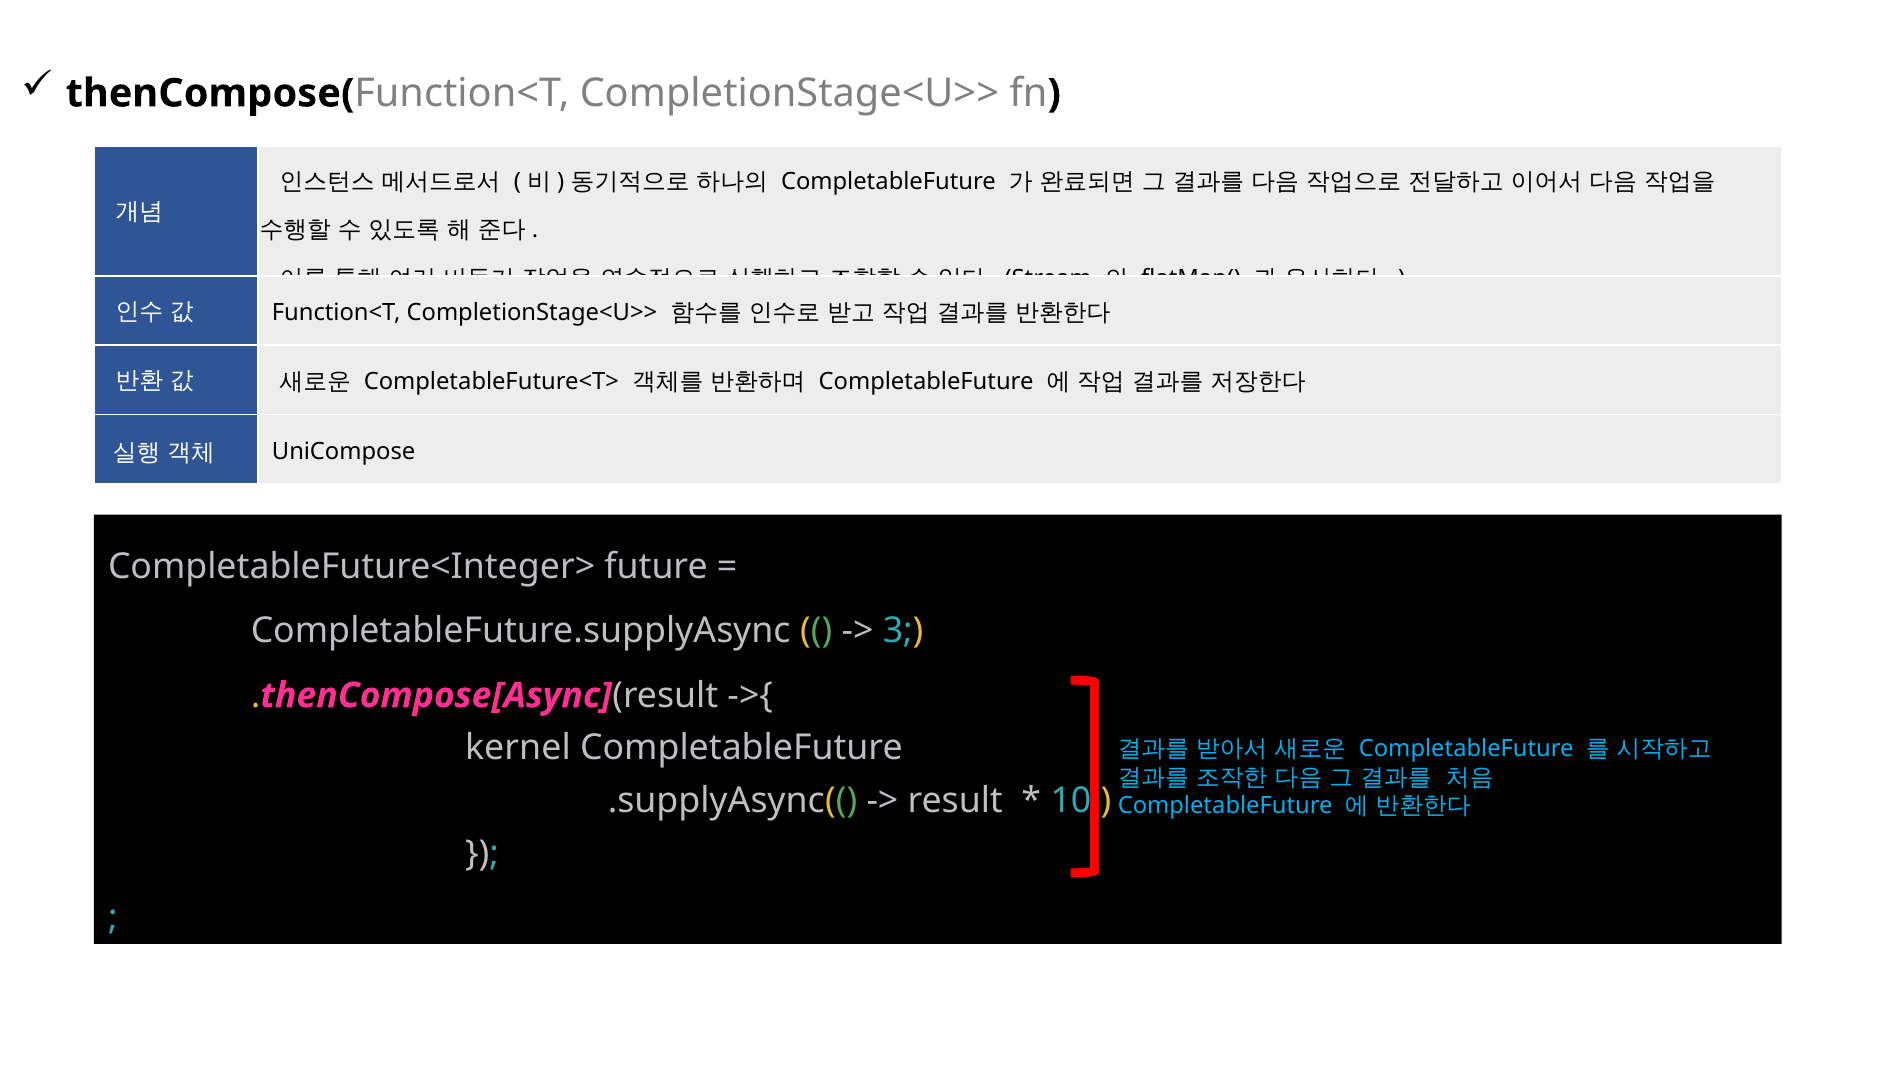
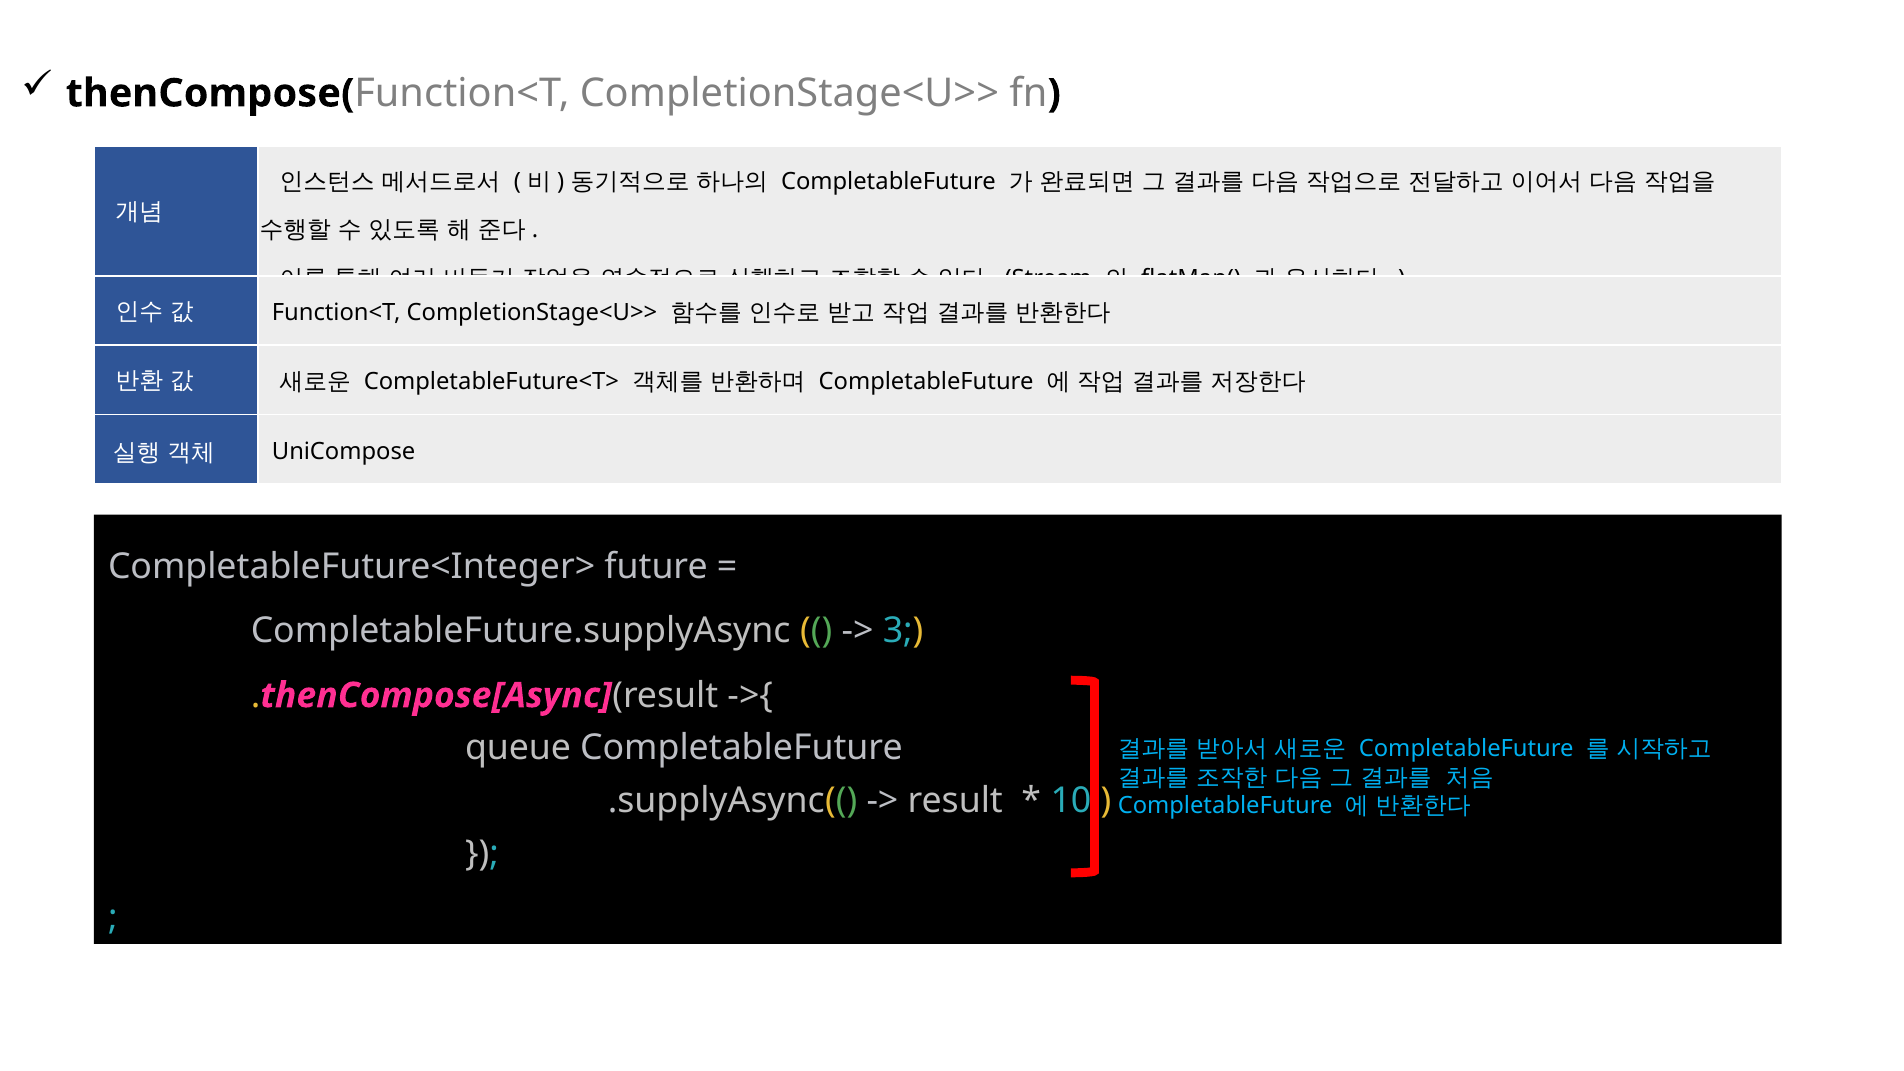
kernel: kernel -> queue (518, 748)
